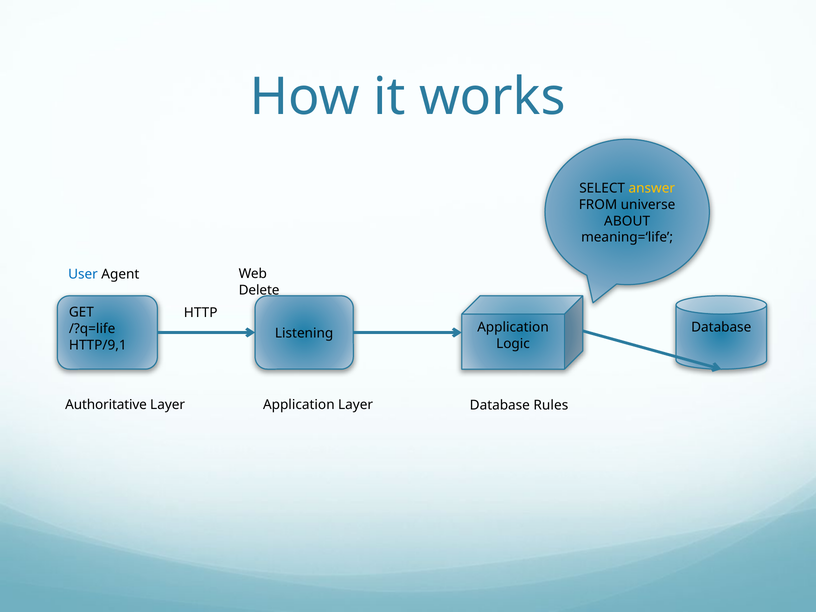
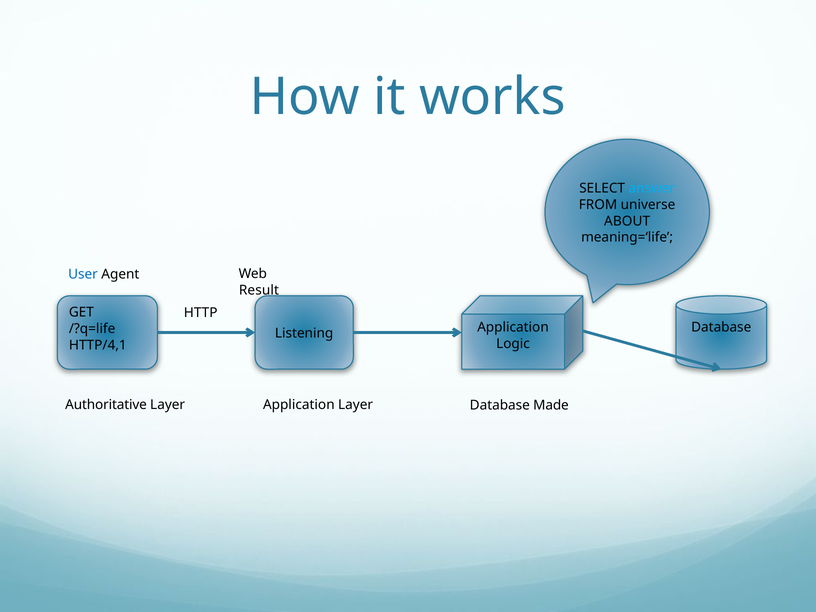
answer colour: yellow -> light blue (652, 188)
Delete: Delete -> Result (259, 290)
HTTP/9,1: HTTP/9,1 -> HTTP/4,1 (98, 345)
Rules: Rules -> Made (551, 405)
